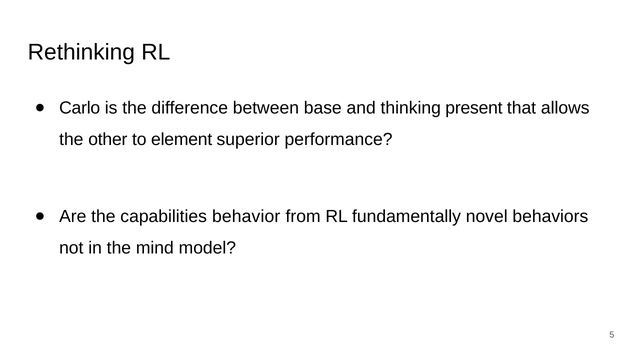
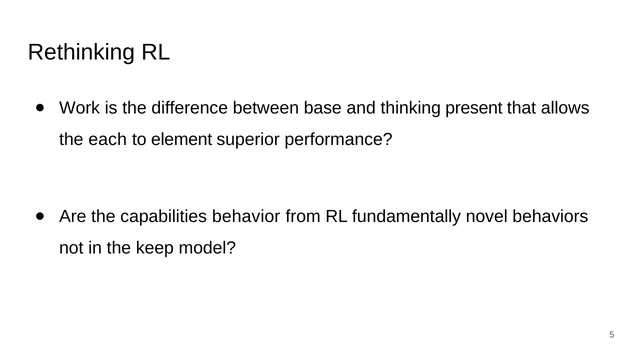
Carlo: Carlo -> Work (80, 108)
other: other -> each (108, 139)
mind: mind -> keep (155, 248)
